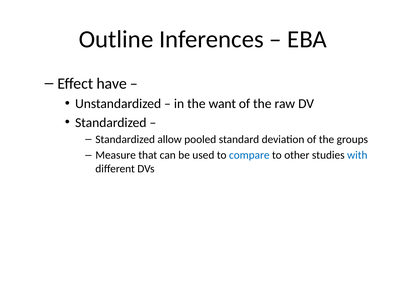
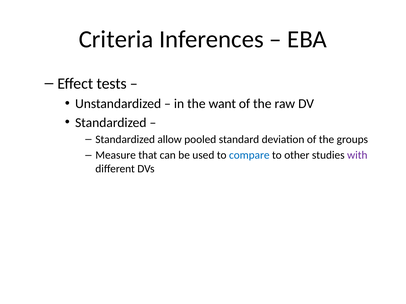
Outline: Outline -> Criteria (116, 39)
have: have -> tests (112, 84)
with colour: blue -> purple (357, 156)
